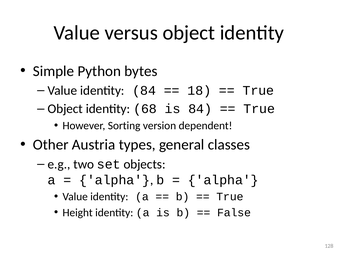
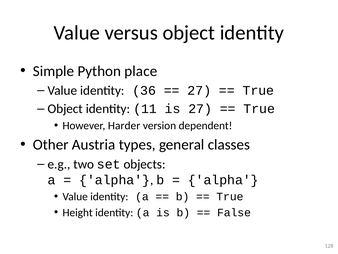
bytes: bytes -> place (141, 71)
identity 84: 84 -> 36 (144, 90)
18: 18 -> 27 (199, 90)
68: 68 -> 11 (145, 109)
is 84: 84 -> 27 (200, 109)
Sorting: Sorting -> Harder (124, 125)
